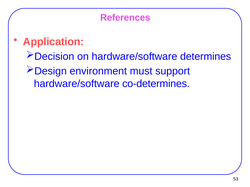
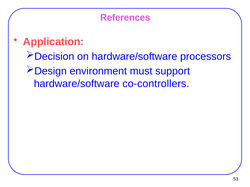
determines: determines -> processors (206, 57)
co-determines: co-determines -> co-controllers (156, 84)
